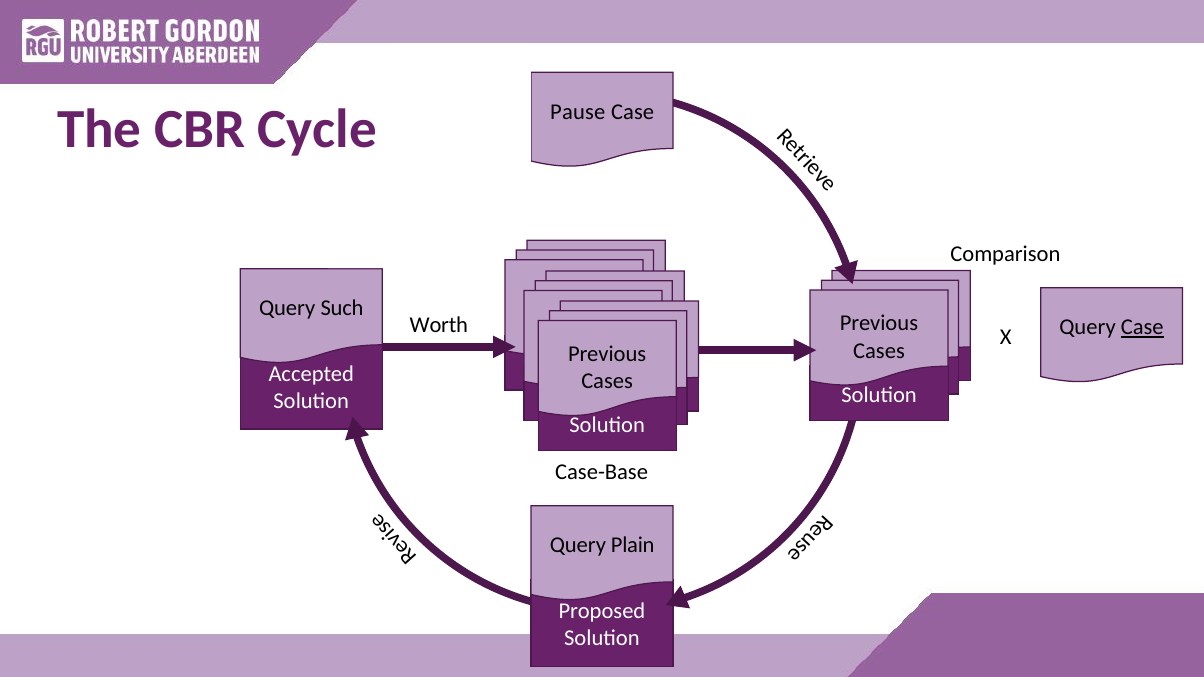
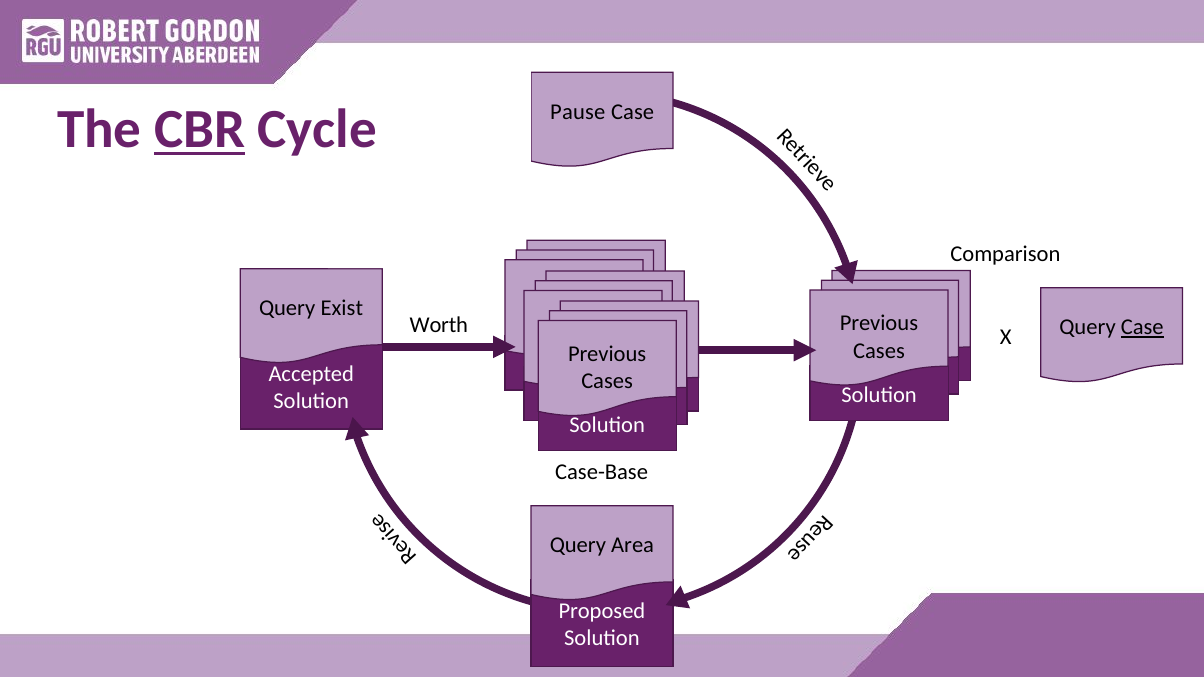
CBR underline: none -> present (200, 130)
Such: Such -> Exist (342, 308)
Plain: Plain -> Area (633, 546)
